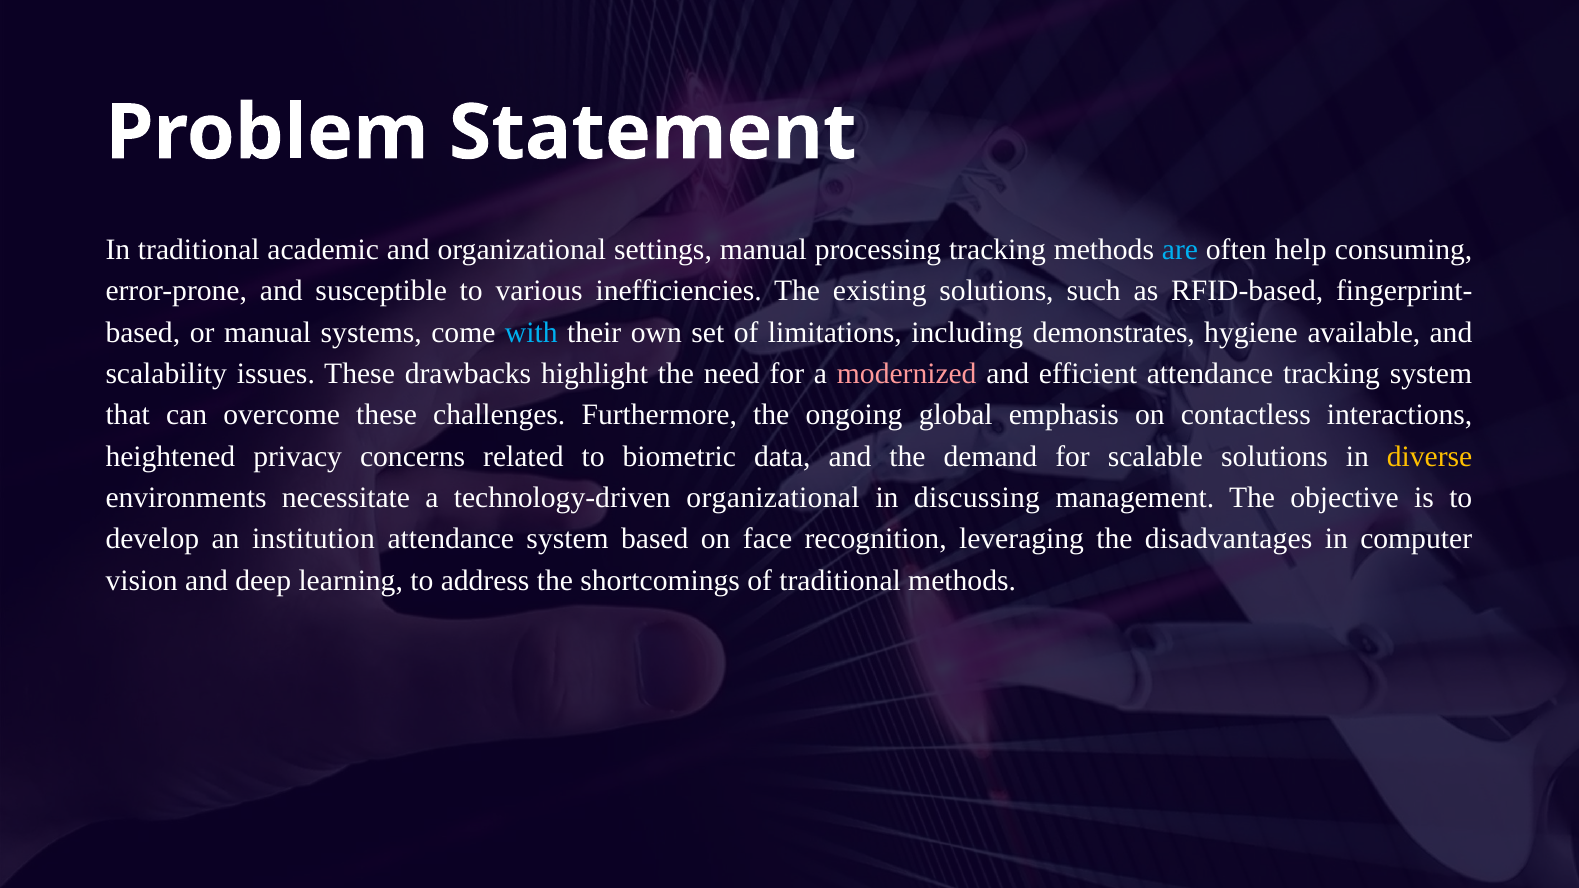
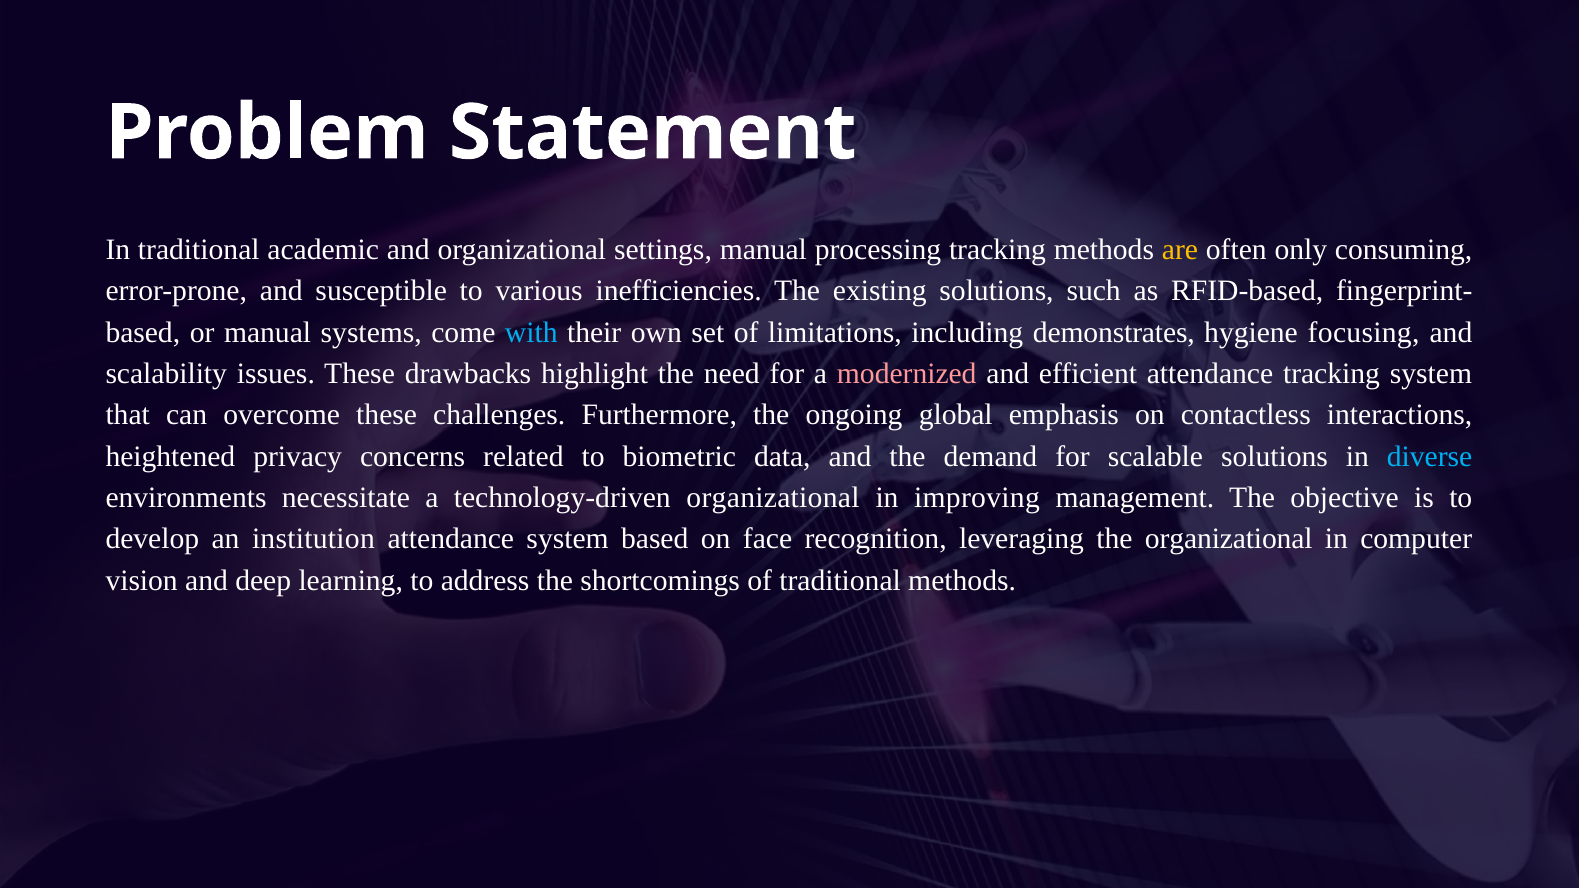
are colour: light blue -> yellow (1180, 250)
help: help -> only (1301, 250)
available: available -> focusing (1364, 333)
diverse colour: yellow -> light blue (1430, 457)
discussing: discussing -> improving (977, 498)
the disadvantages: disadvantages -> organizational (1229, 539)
